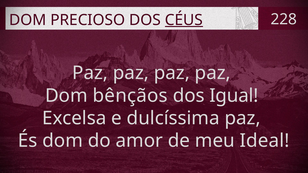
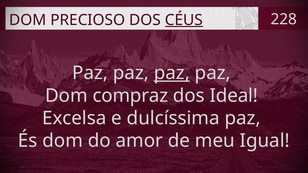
paz underline: none -> present (172, 73)
bênçãos: bênçãos -> compraz (130, 96)
Igual: Igual -> Ideal (234, 96)
Ideal: Ideal -> Igual (265, 141)
